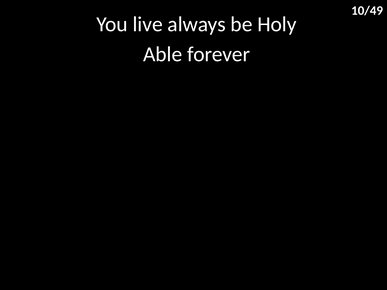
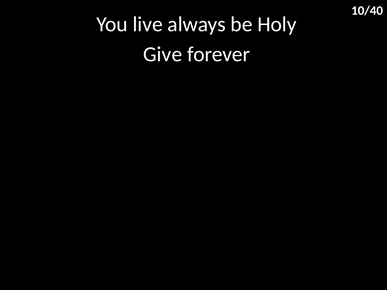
10/49: 10/49 -> 10/40 (367, 11)
Able: Able -> Give (163, 54)
